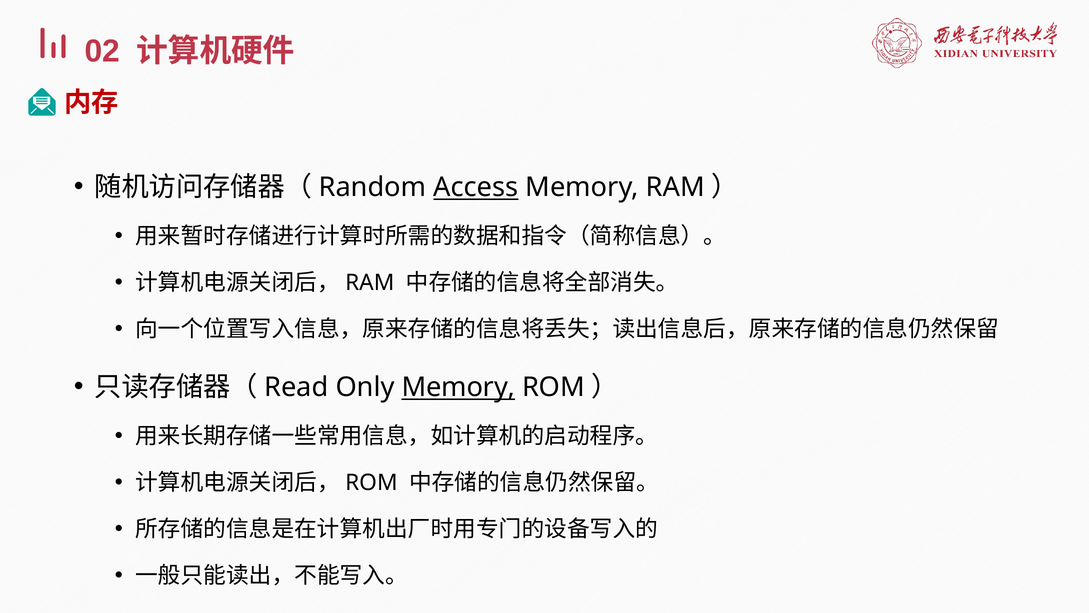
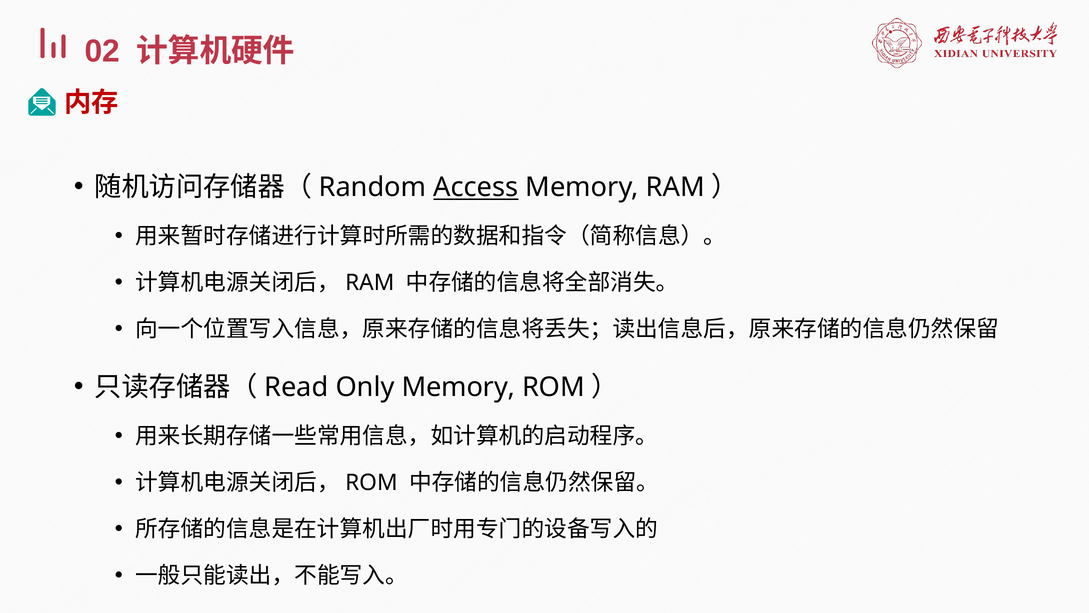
Memory underline: present -> none (458, 387)
